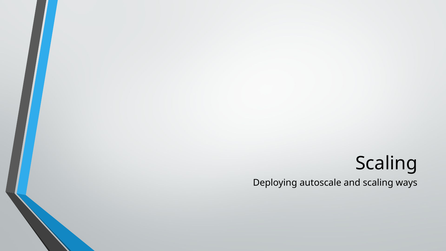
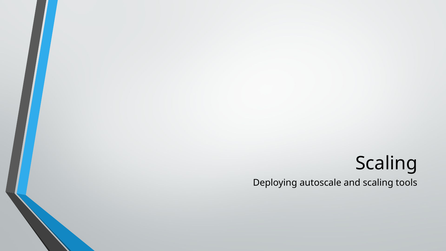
ways: ways -> tools (407, 183)
